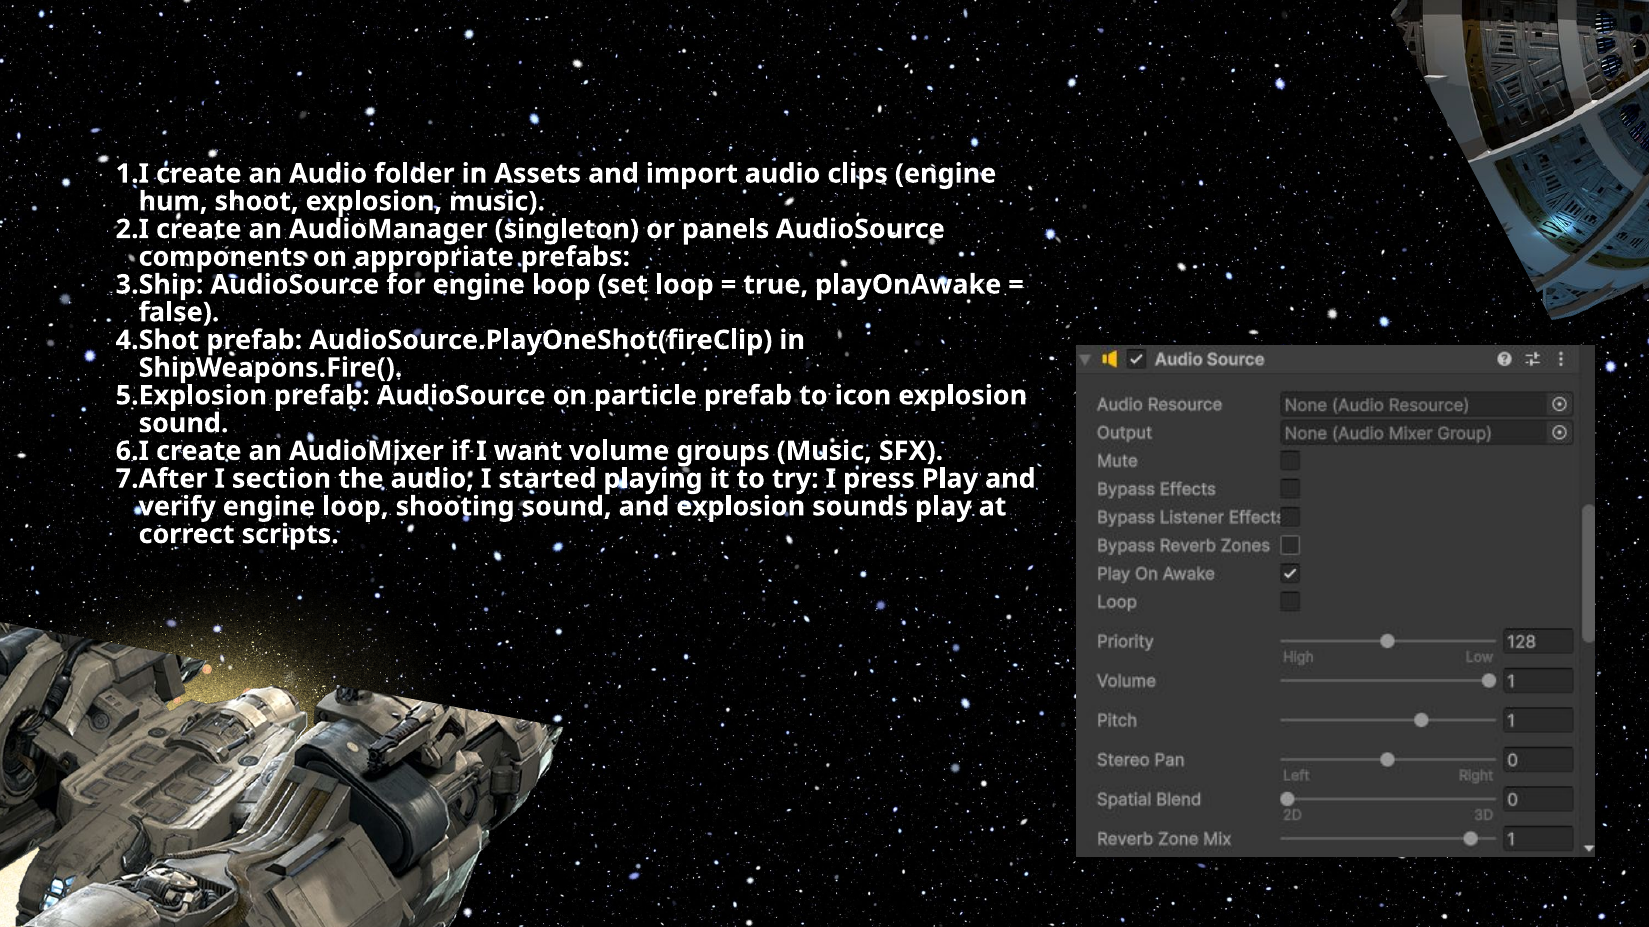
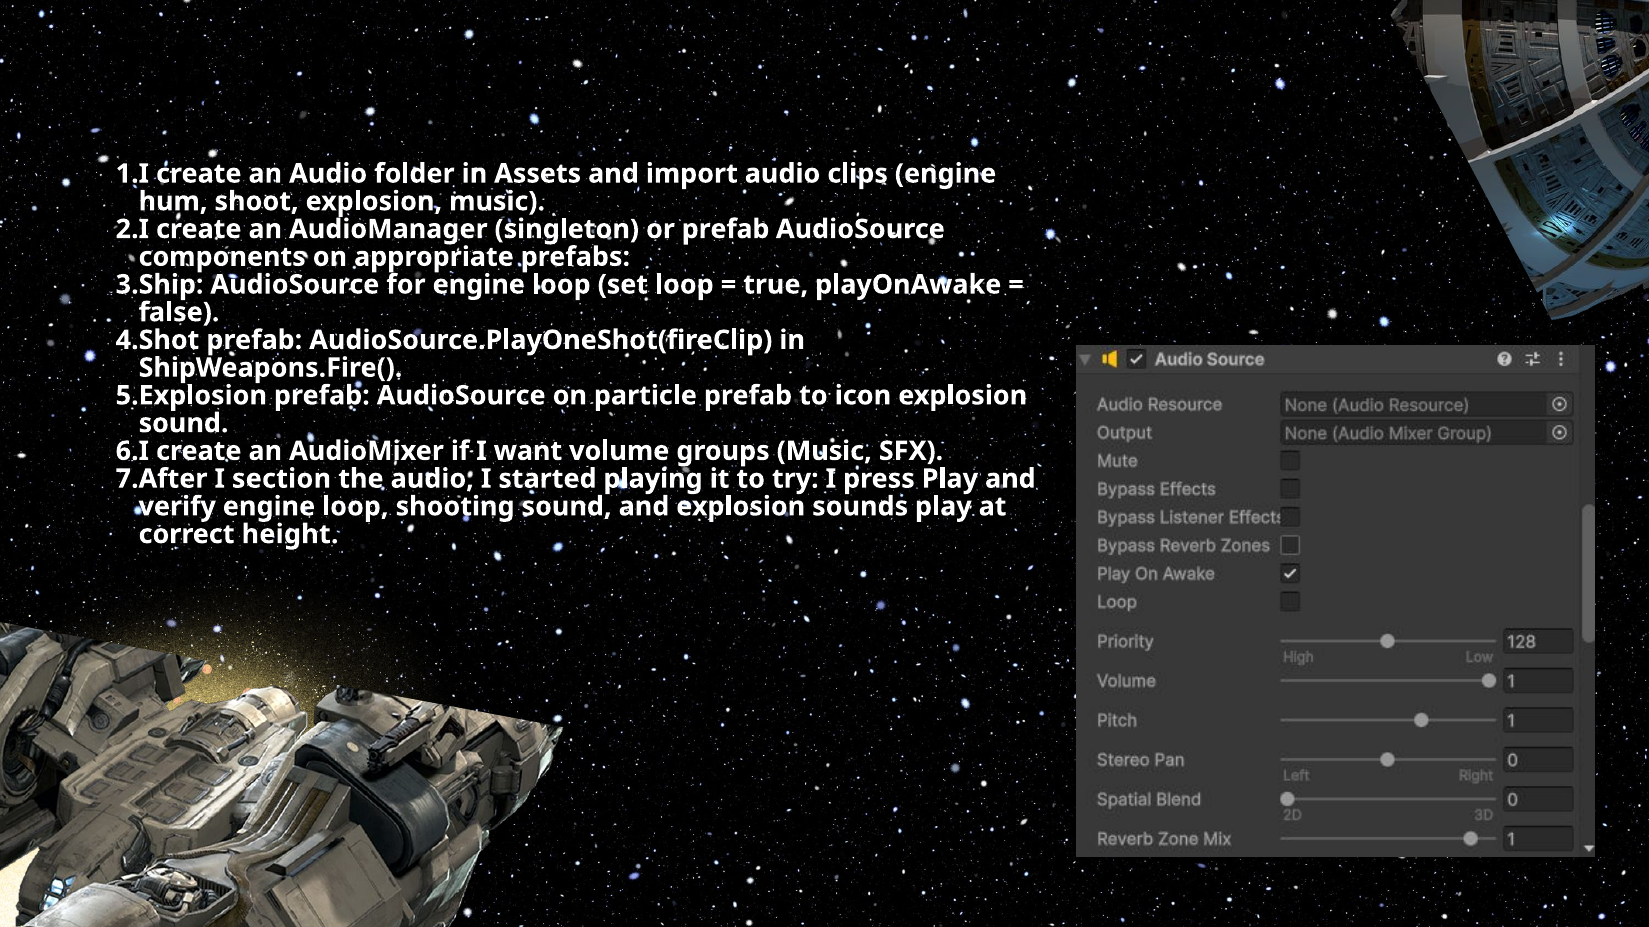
or panels: panels -> prefab (726, 229)
scripts: scripts -> height (290, 535)
